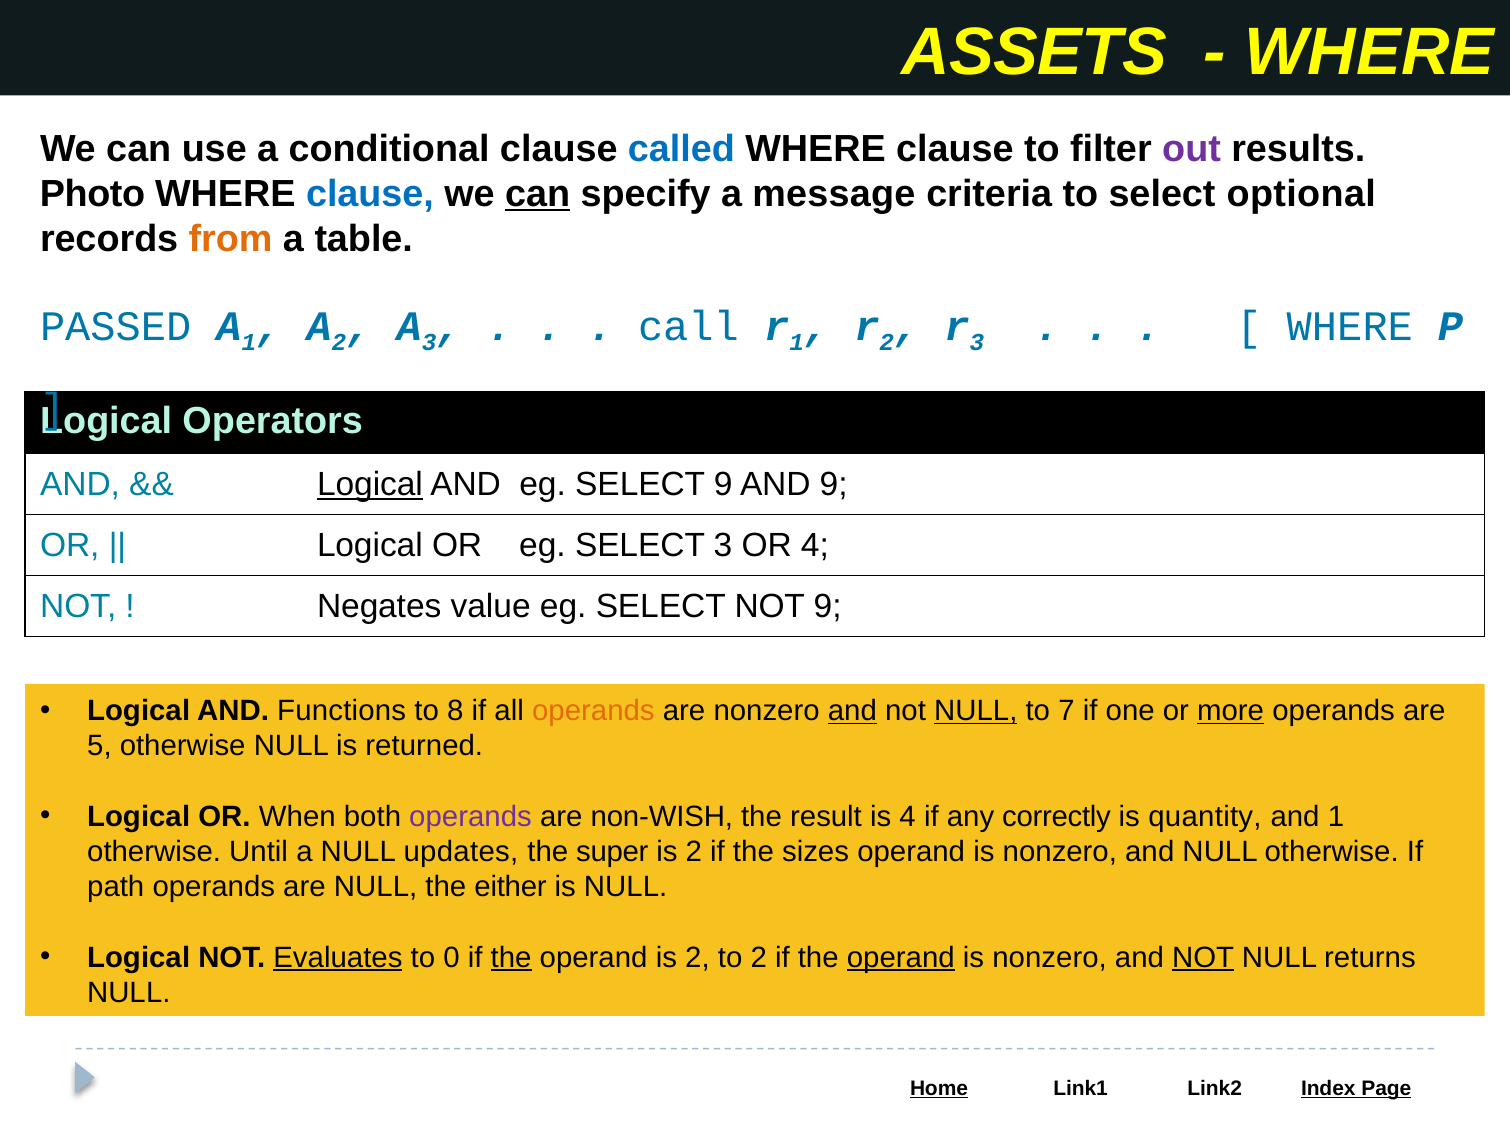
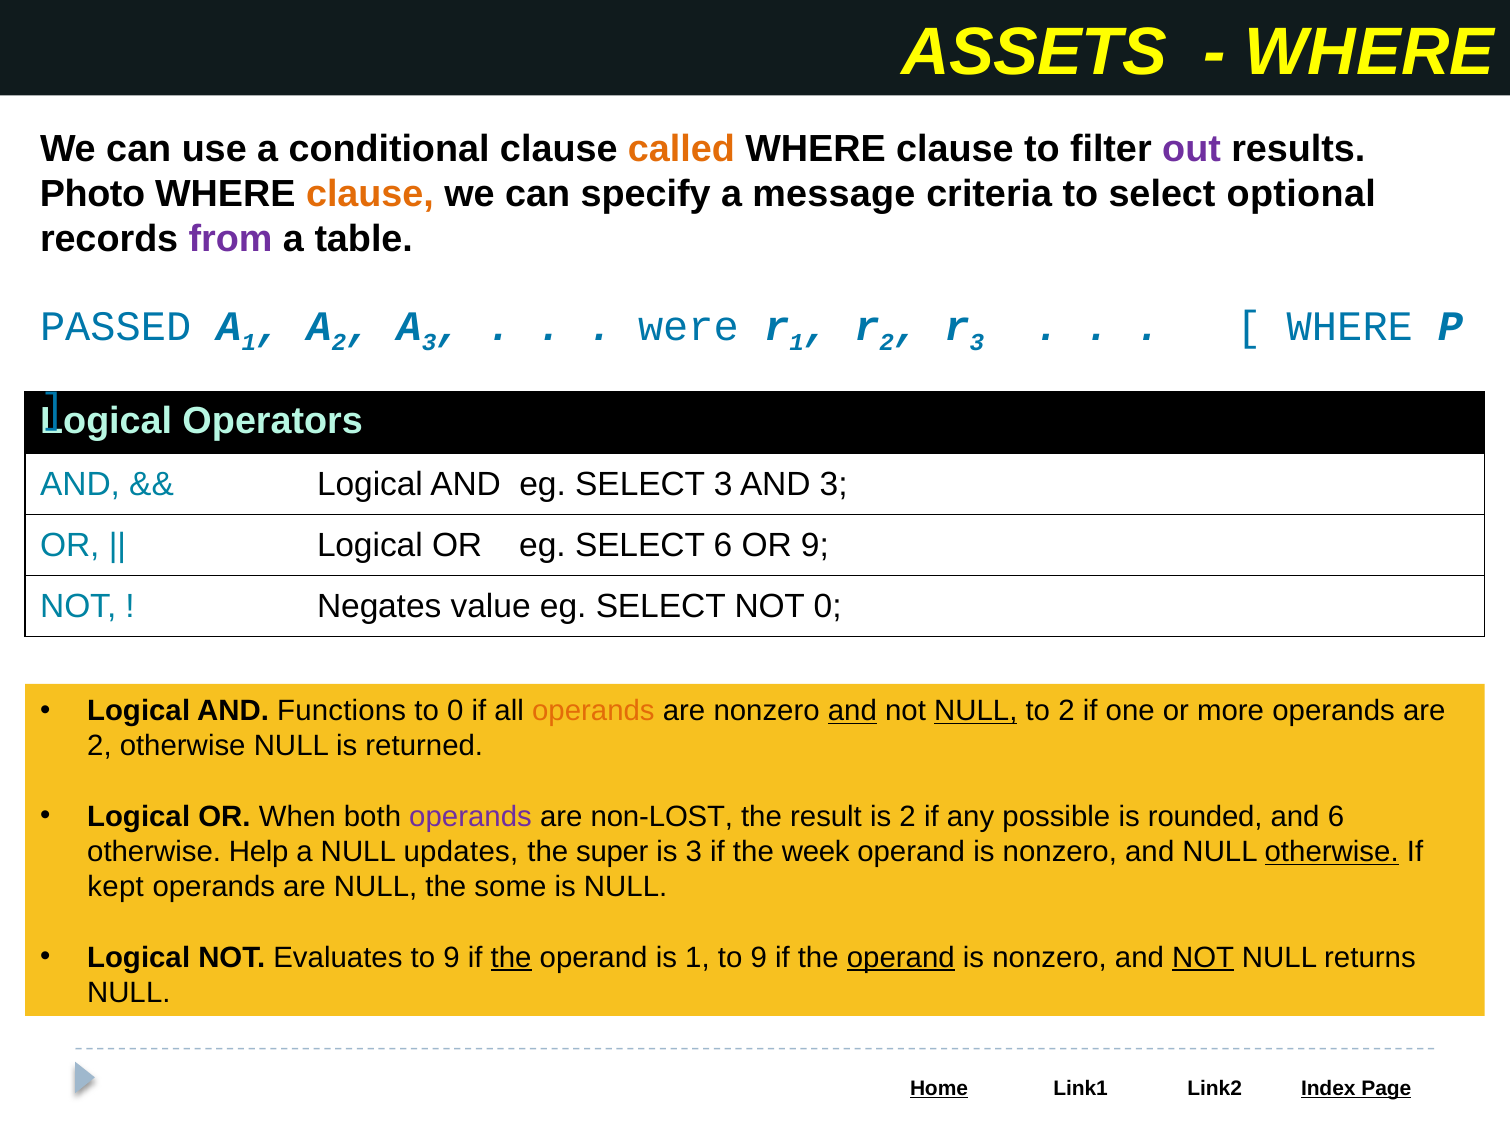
called colour: blue -> orange (681, 149)
clause colour: blue -> orange (370, 194)
can underline: present -> none (538, 194)
from colour: orange -> purple (231, 239)
call: call -> were (688, 326)
Logical underline: present -> none (370, 484)
SELECT 9: 9 -> 3 (723, 484)
AND 9: 9 -> 3 (834, 484)
SELECT 3: 3 -> 6 (723, 546)
OR 4: 4 -> 9 (815, 546)
NOT 9: 9 -> 0 (828, 607)
to 8: 8 -> 0 (455, 711)
to 7: 7 -> 2 (1066, 711)
more underline: present -> none (1231, 711)
5: 5 -> 2 (99, 747)
non-WISH: non-WISH -> non-LOST (662, 817)
is 4: 4 -> 2 (908, 817)
correctly: correctly -> possible (1056, 817)
quantity: quantity -> rounded (1205, 817)
and 1: 1 -> 6 (1336, 817)
Until: Until -> Help (259, 852)
2: 2 -> 3 (694, 852)
sizes: sizes -> week (816, 852)
otherwise underline: none -> present (1332, 852)
path: path -> kept (116, 888)
either: either -> some (510, 888)
Evaluates underline: present -> none (338, 958)
0: 0 -> 9 (451, 958)
operand is 2: 2 -> 1 (697, 958)
2: 2 -> 9 (759, 958)
